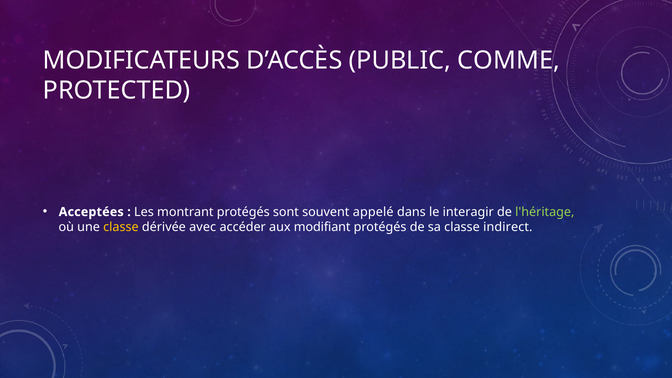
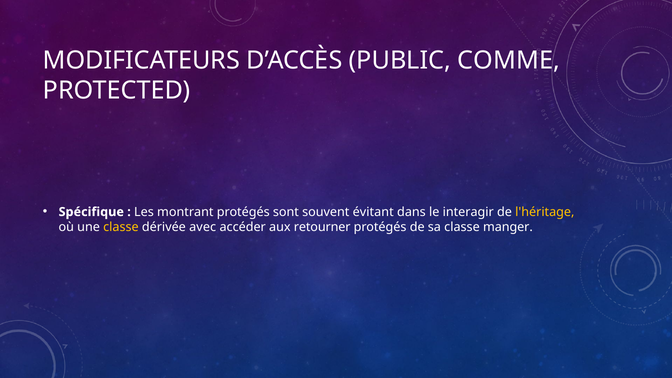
Acceptées: Acceptées -> Spécifique (91, 212)
appelé: appelé -> évitant (373, 212)
l'héritage colour: light green -> yellow (545, 212)
modifiant: modifiant -> retourner (322, 227)
indirect: indirect -> manger (508, 227)
